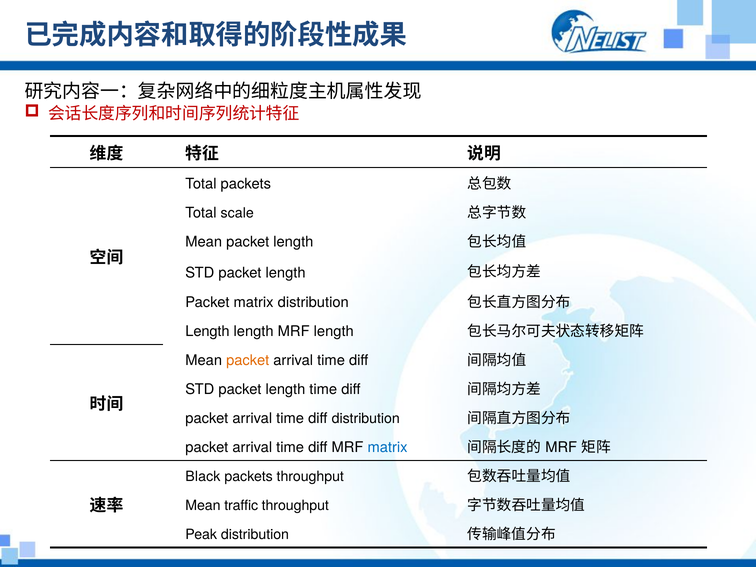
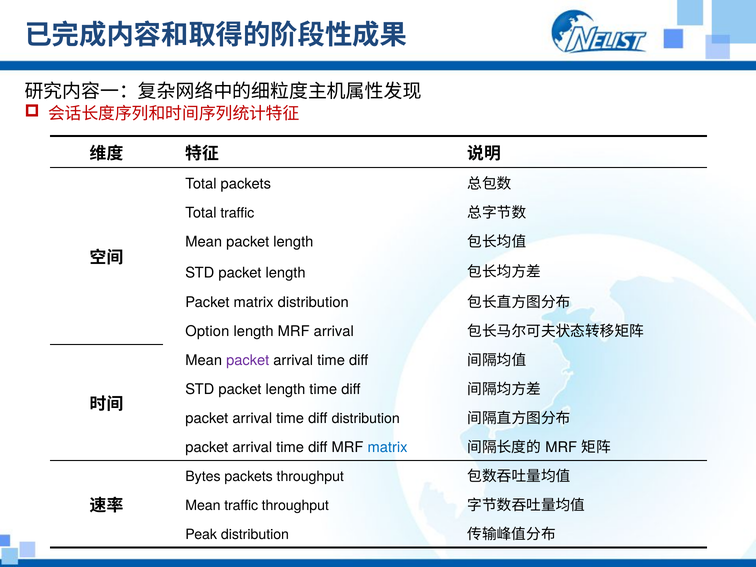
Total scale: scale -> traffic (237, 213)
Length: Length -> Option (207, 331)
MRF length: length -> arrival (334, 331)
packet colour: orange -> purple (248, 360)
Black: Black -> Bytes (203, 476)
